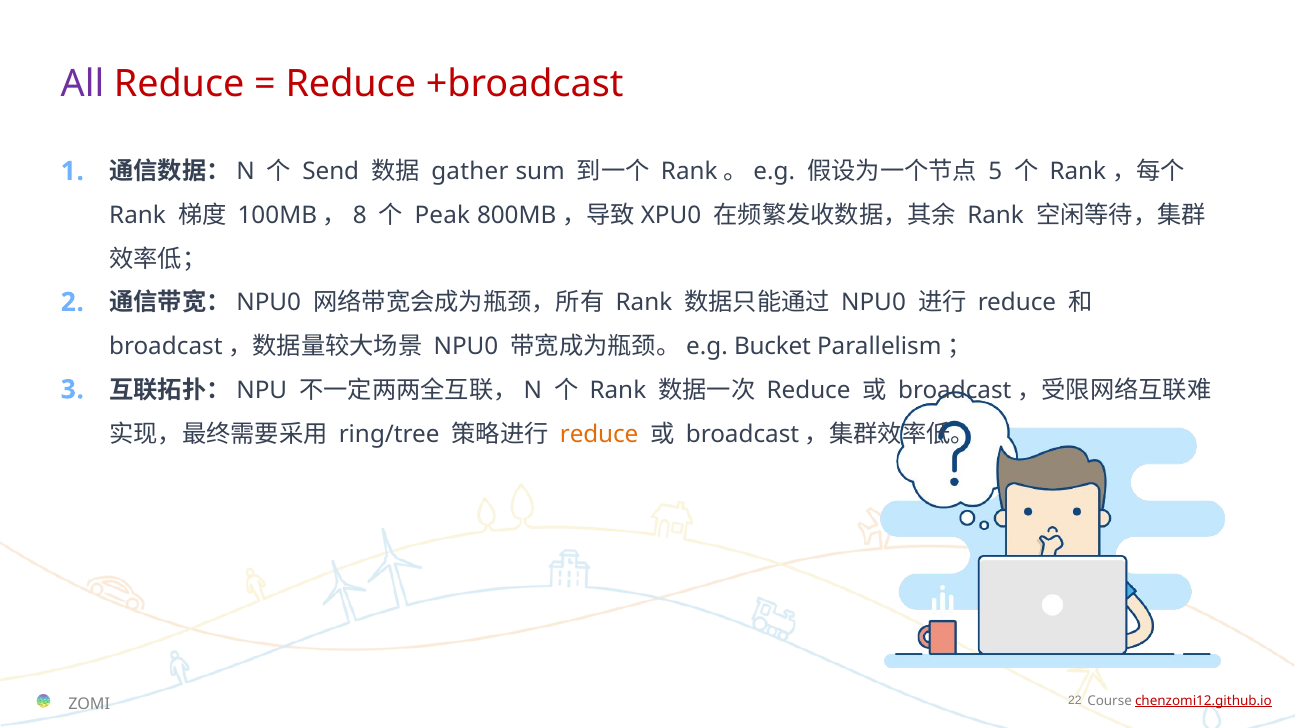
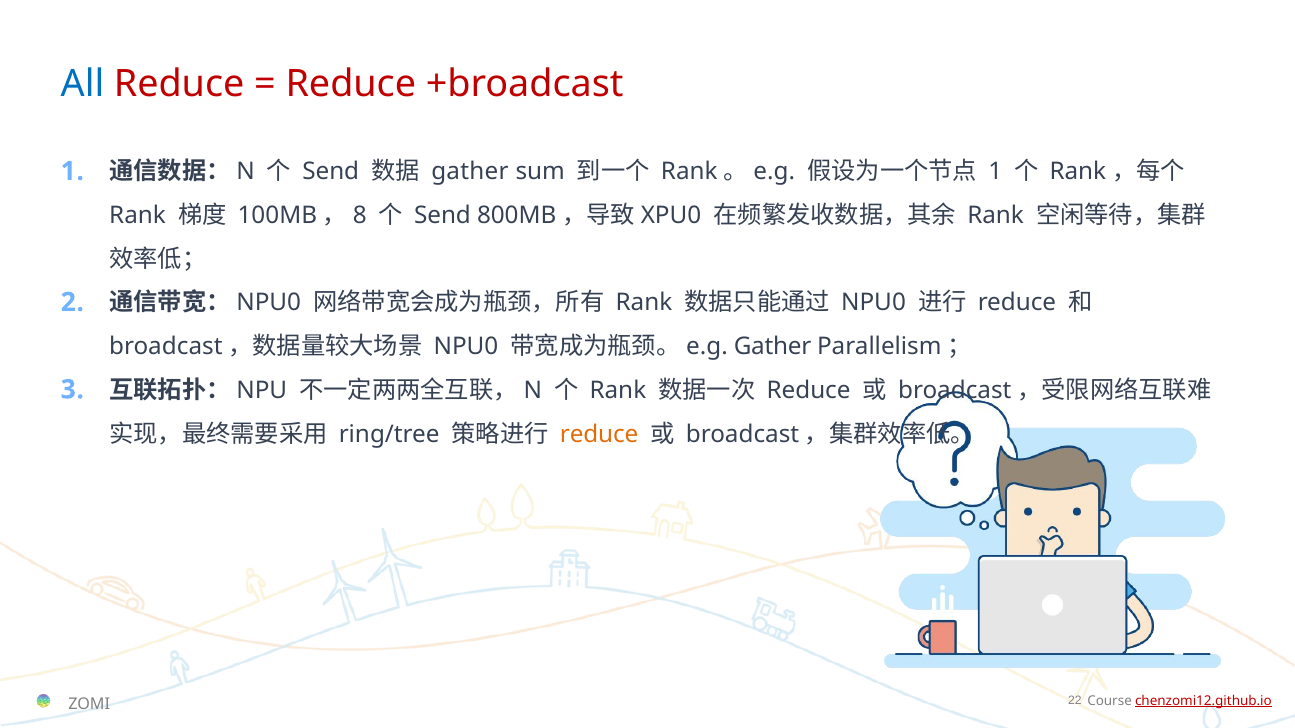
All colour: purple -> blue (82, 85)
5: 5 -> 1 (995, 172)
Peak: Peak -> Send (443, 216)
Bucket: Bucket -> Gather (773, 347)
